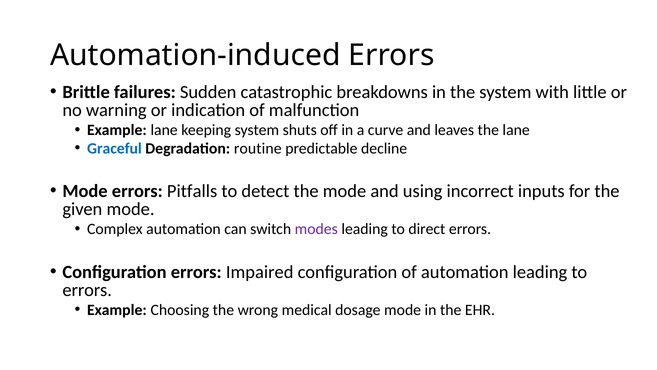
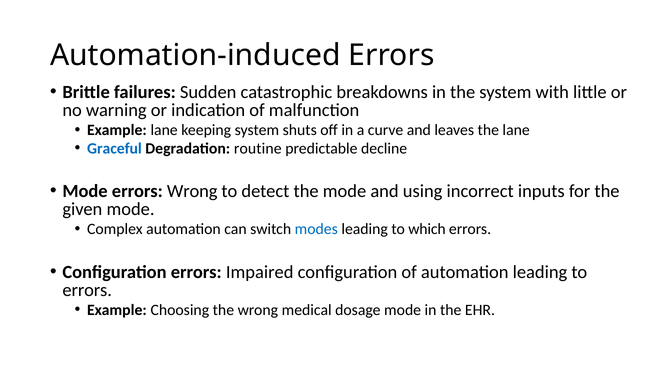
errors Pitfalls: Pitfalls -> Wrong (192, 191)
modes colour: purple -> blue (316, 229)
direct: direct -> which (427, 229)
